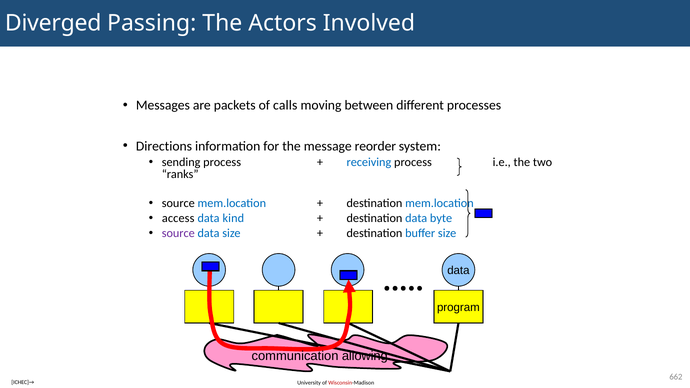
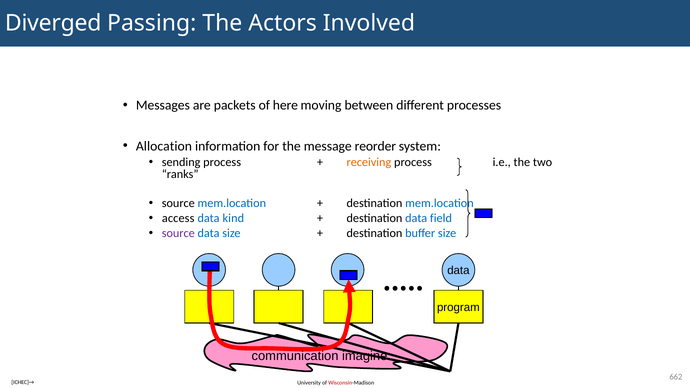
calls: calls -> here (285, 106)
Directions: Directions -> Allocation (164, 146)
receiving colour: blue -> orange (369, 162)
byte: byte -> field (441, 218)
allowing: allowing -> imagine (365, 356)
